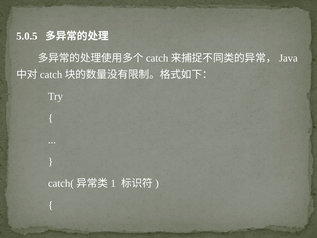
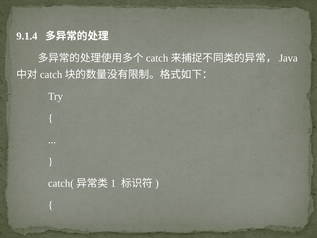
5.0.5: 5.0.5 -> 9.1.4 (27, 36)
